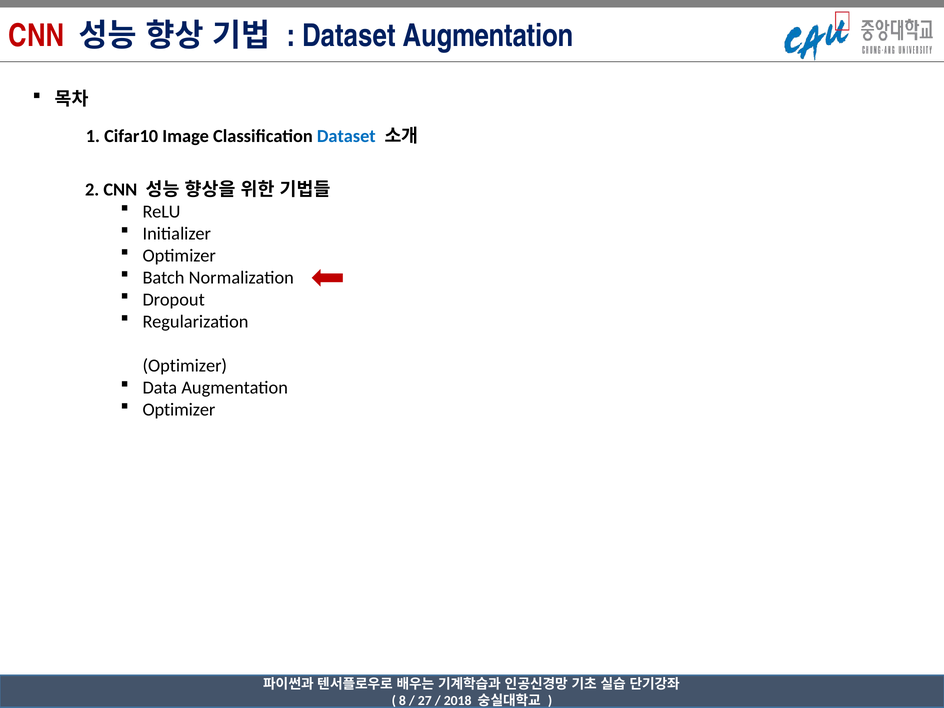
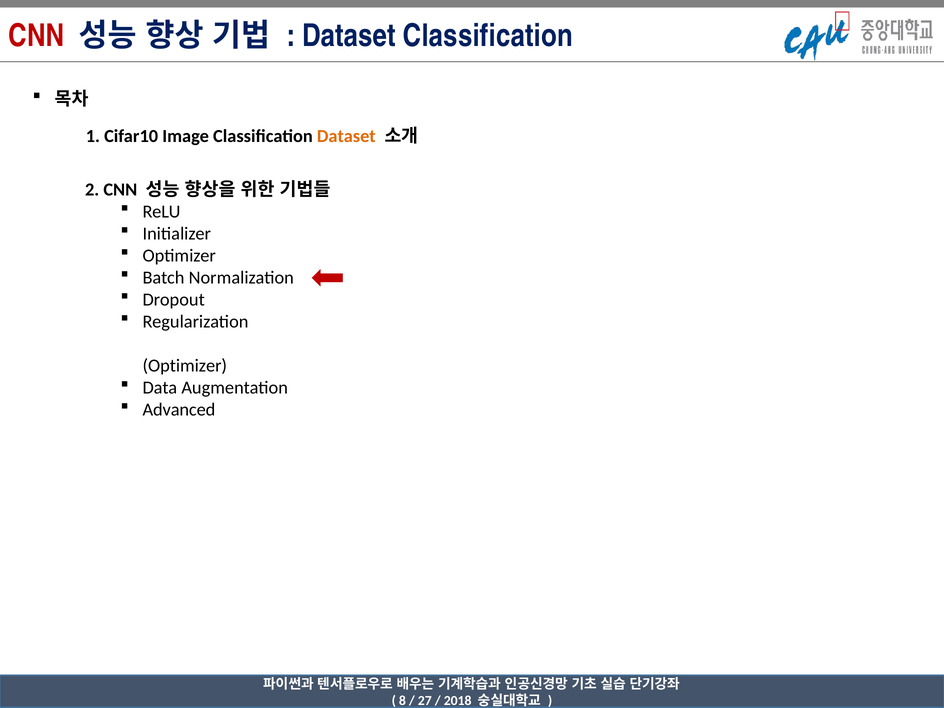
Dataset Augmentation: Augmentation -> Classification (488, 36)
Dataset colour: blue -> orange (346, 136)
Optimizer: Optimizer -> Advanced (179, 410)
